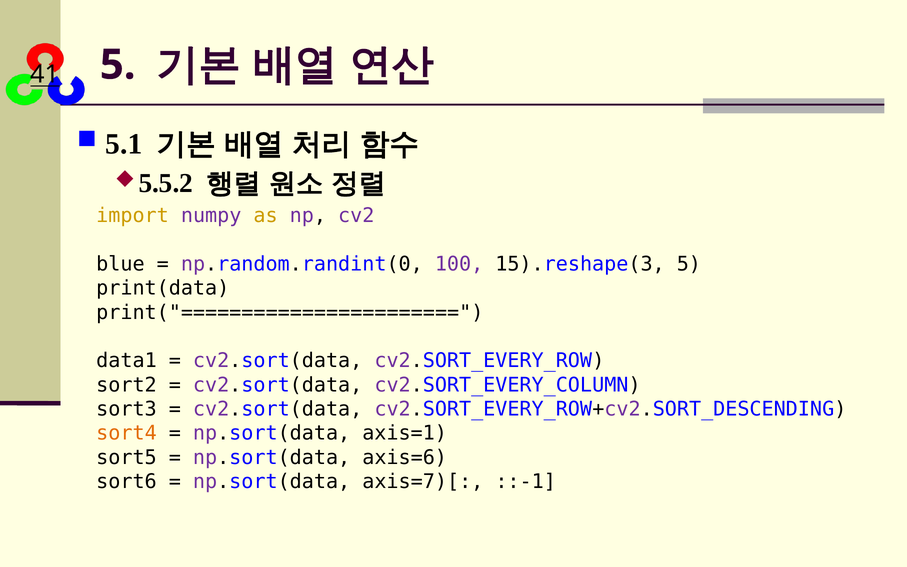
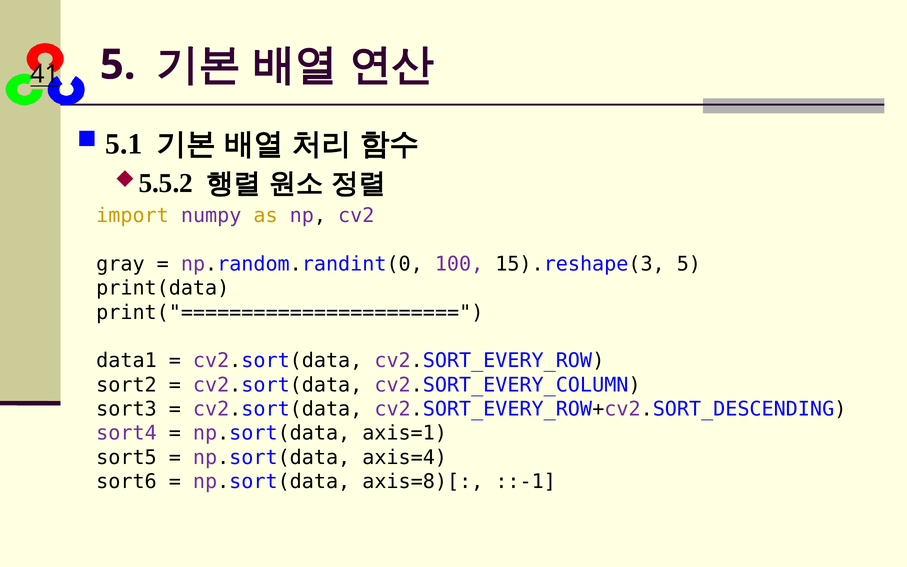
blue: blue -> gray (120, 264)
sort4 colour: orange -> purple (126, 433)
axis=6: axis=6 -> axis=4 (405, 457)
axis=7)[: axis=7)[ -> axis=8)[ (423, 482)
